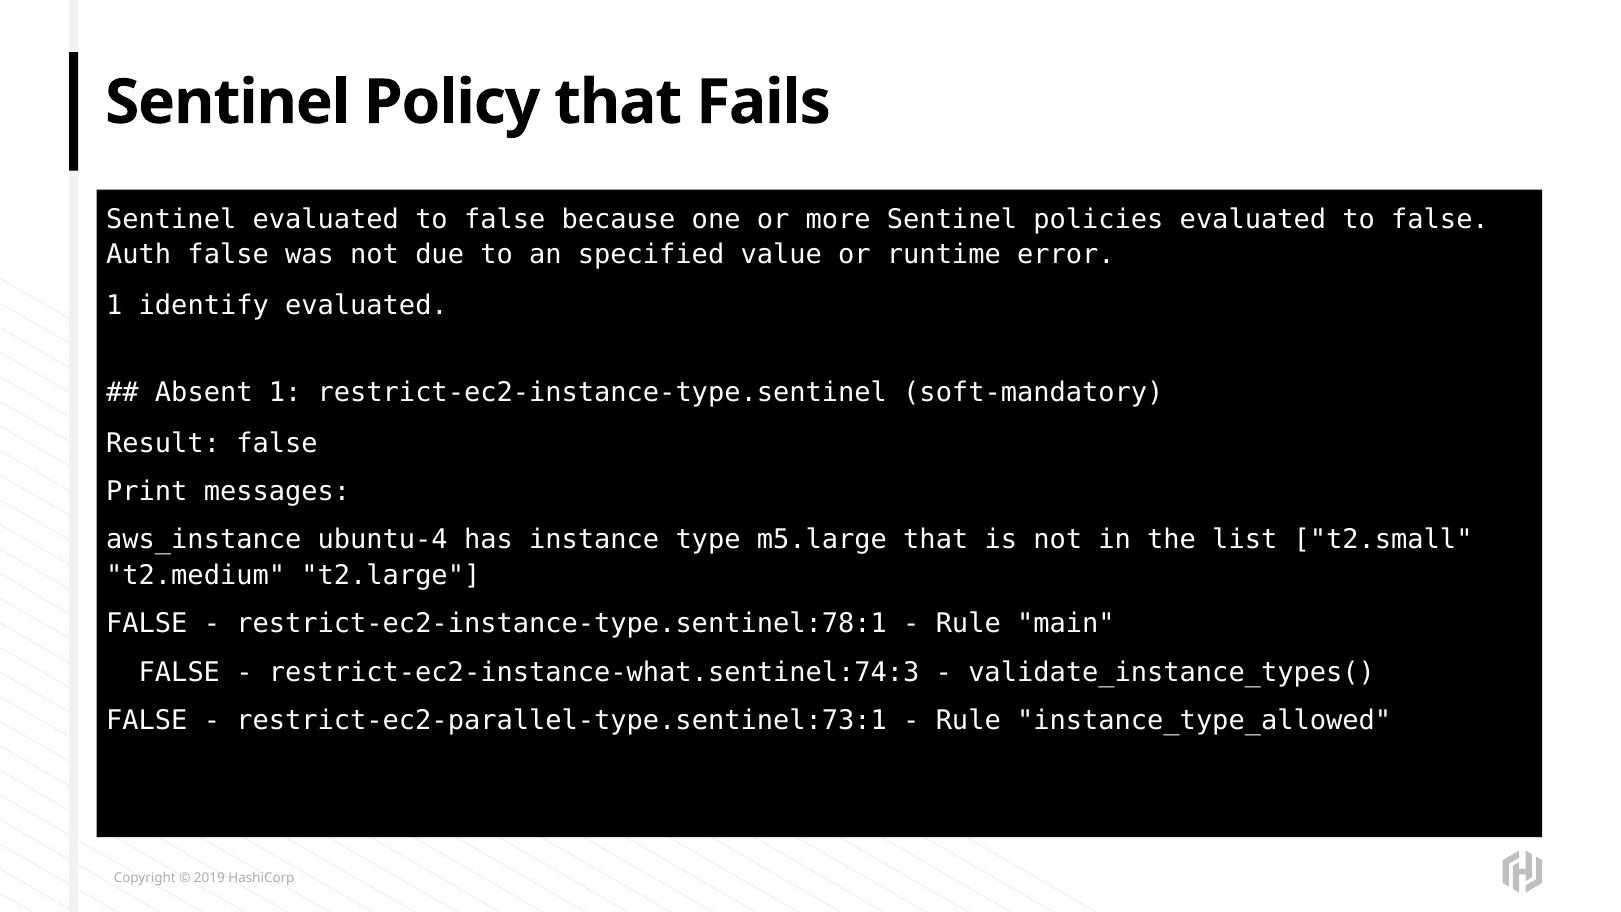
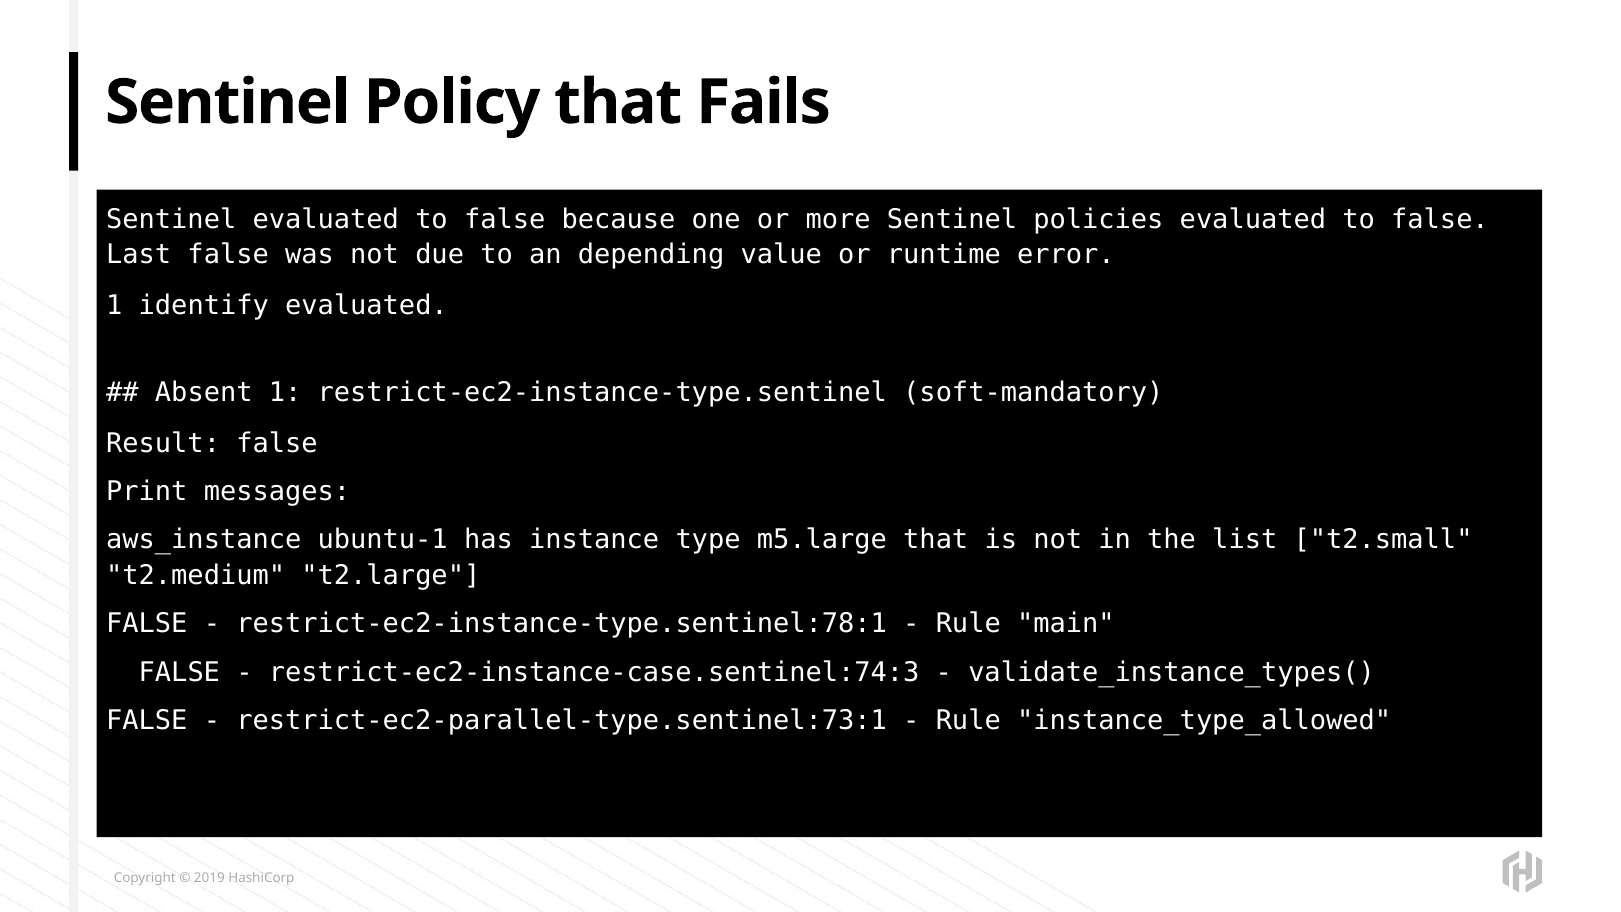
Auth: Auth -> Last (139, 255)
specified: specified -> depending (651, 255)
ubuntu-4: ubuntu-4 -> ubuntu-1 (383, 540)
restrict-ec2-instance-what.sentinel:74:3: restrict-ec2-instance-what.sentinel:74:3 -> restrict-ec2-instance-case.sentinel:74:3 (594, 672)
